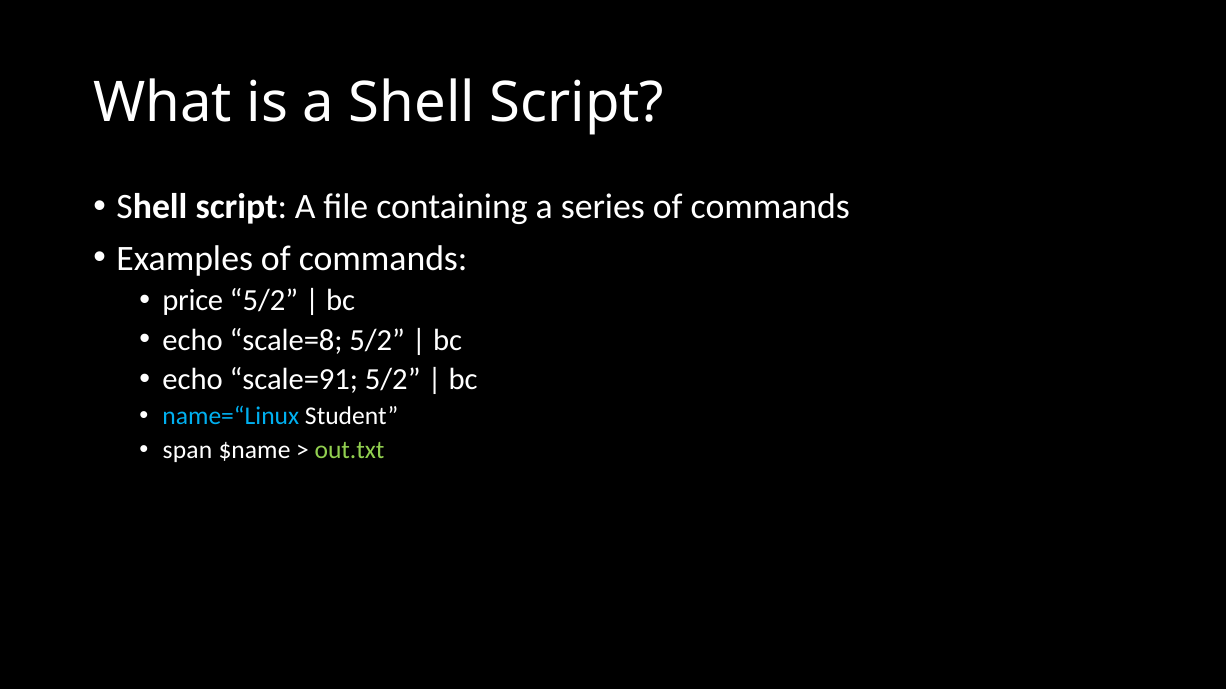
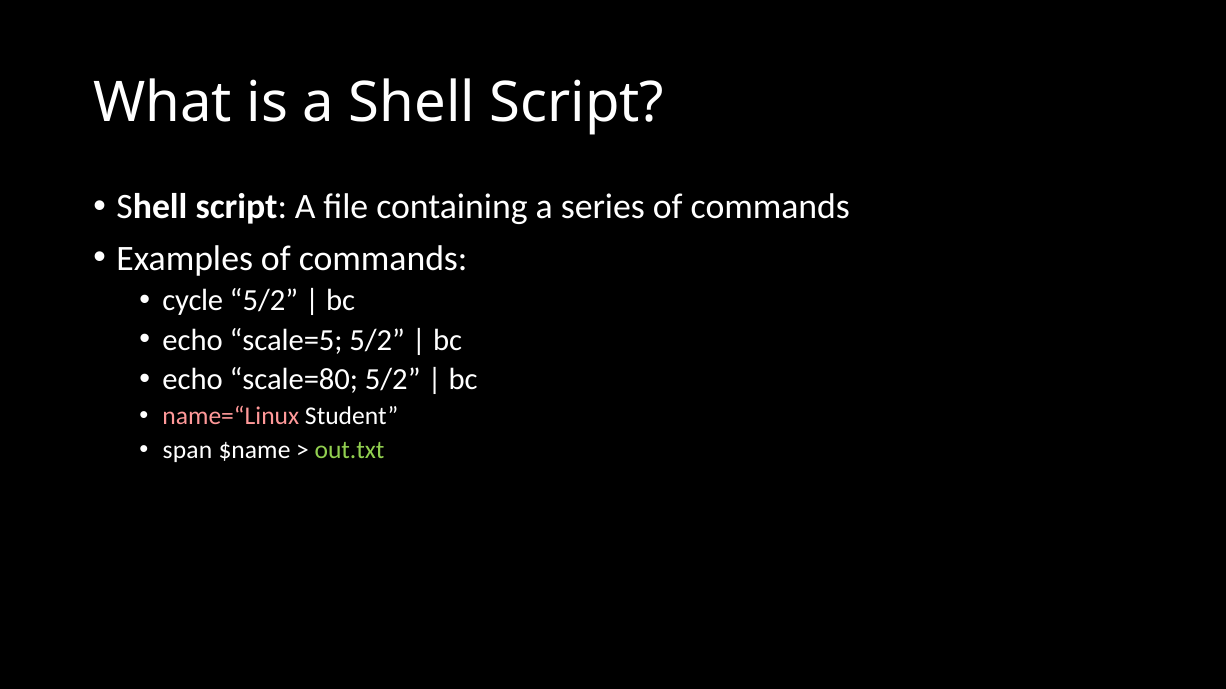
price: price -> cycle (193, 301)
scale=8: scale=8 -> scale=5 (286, 340)
scale=91: scale=91 -> scale=80 (294, 380)
name=“Linux colour: light blue -> pink (231, 417)
